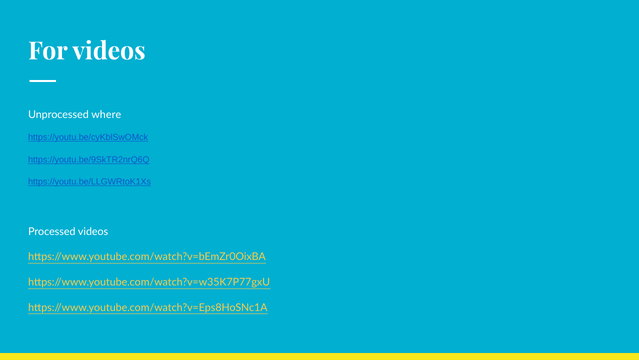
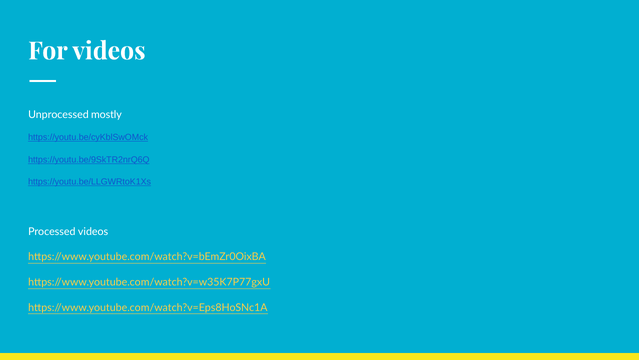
where: where -> mostly (106, 114)
